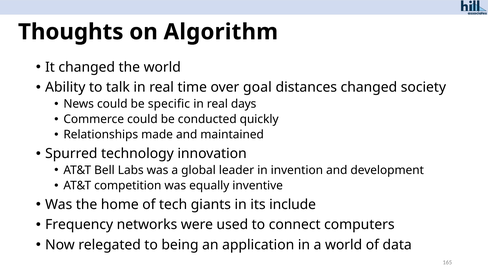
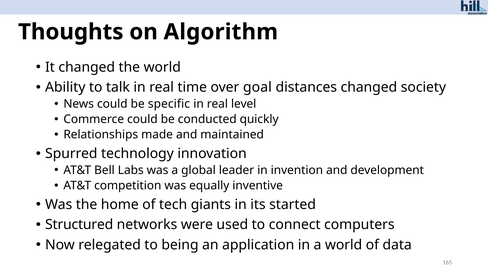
days: days -> level (244, 104)
include: include -> started (293, 204)
Frequency: Frequency -> Structured (79, 224)
